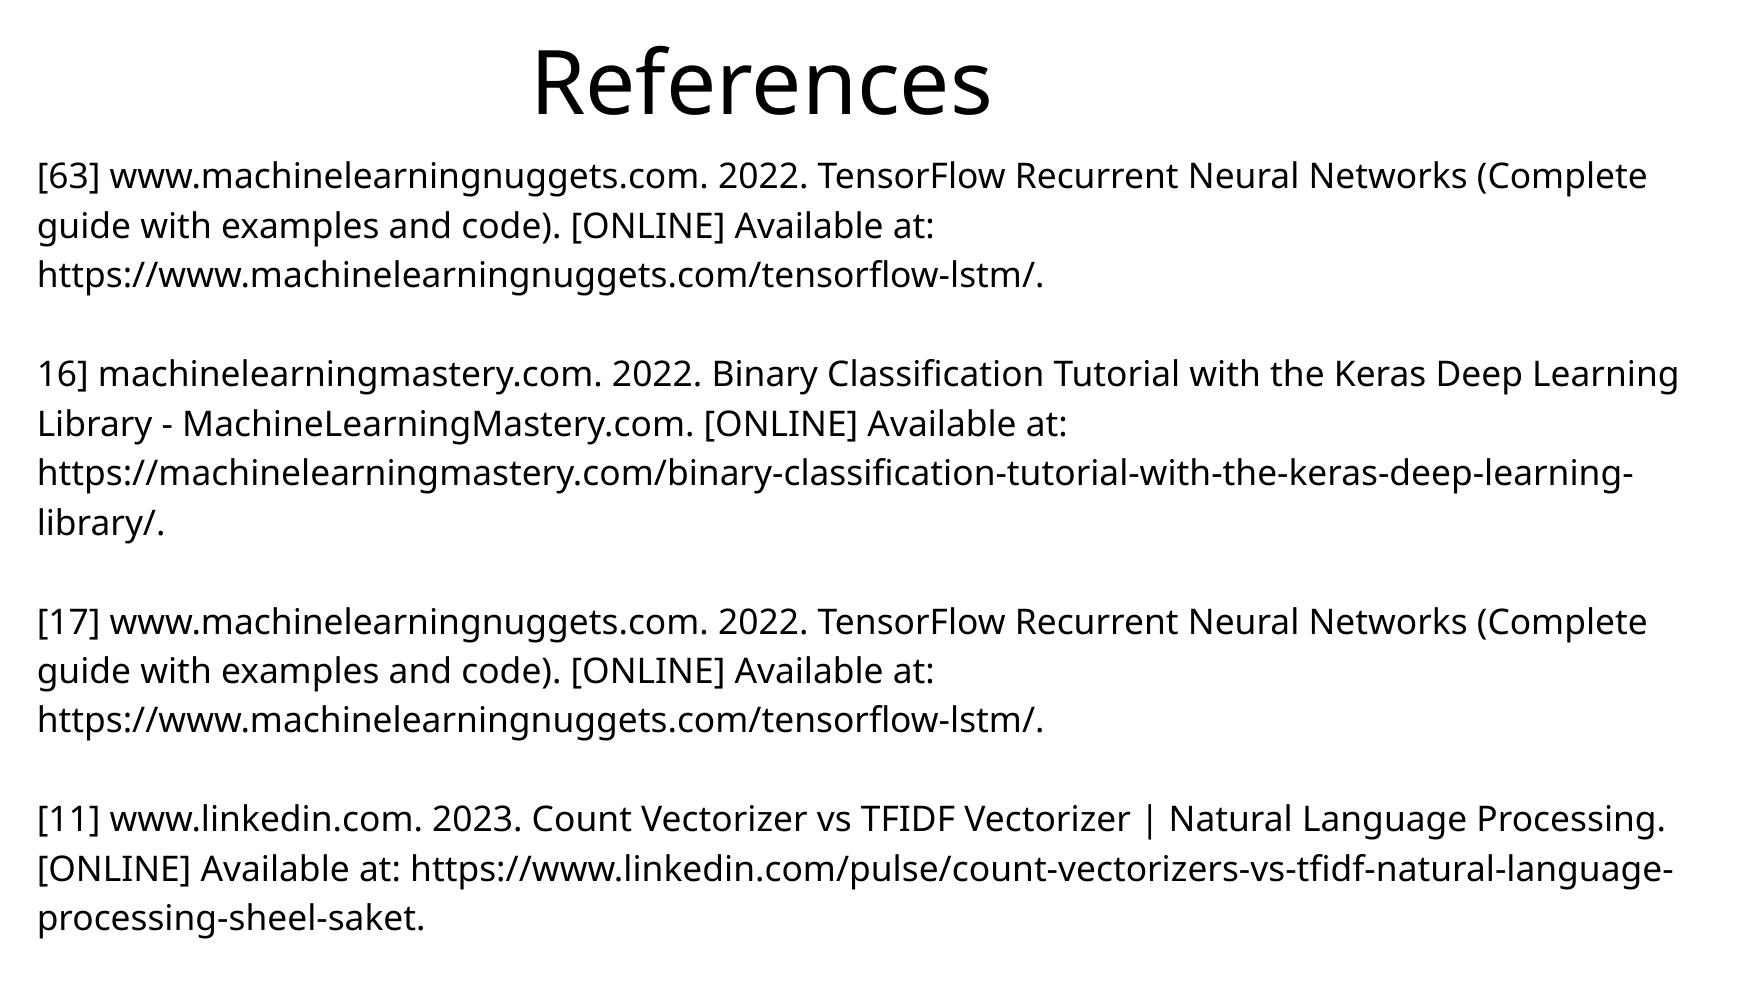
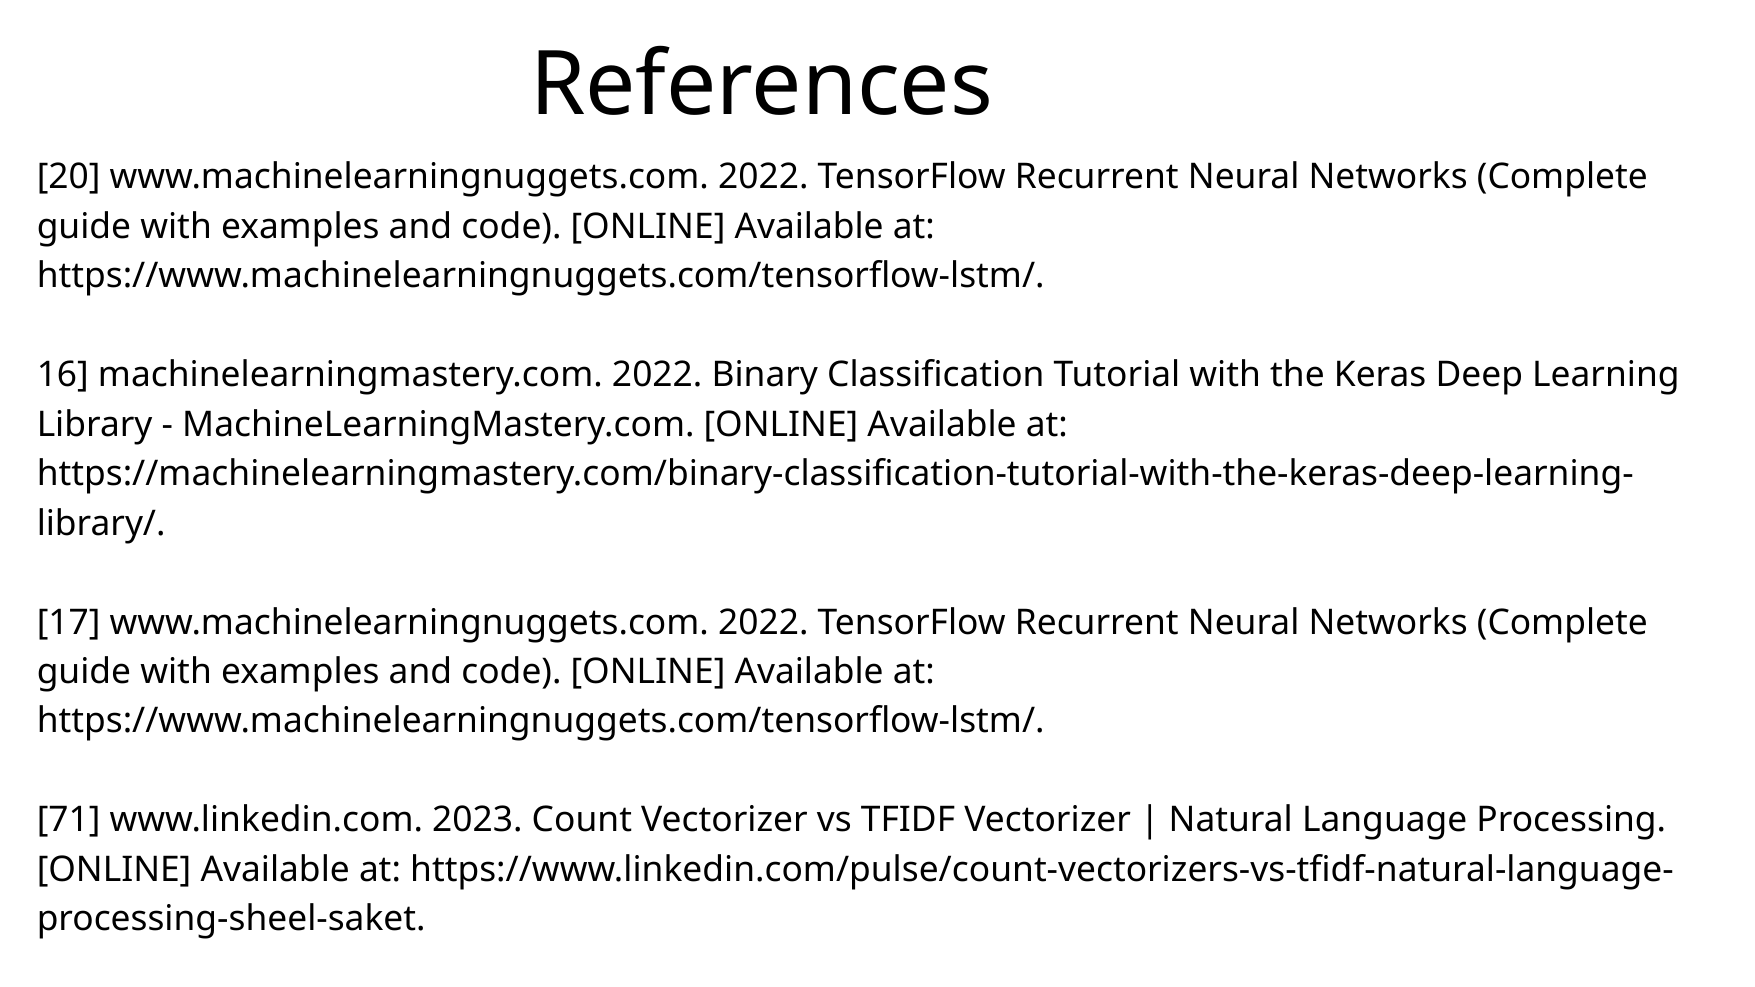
63: 63 -> 20 (69, 177)
11: 11 -> 71 (69, 820)
